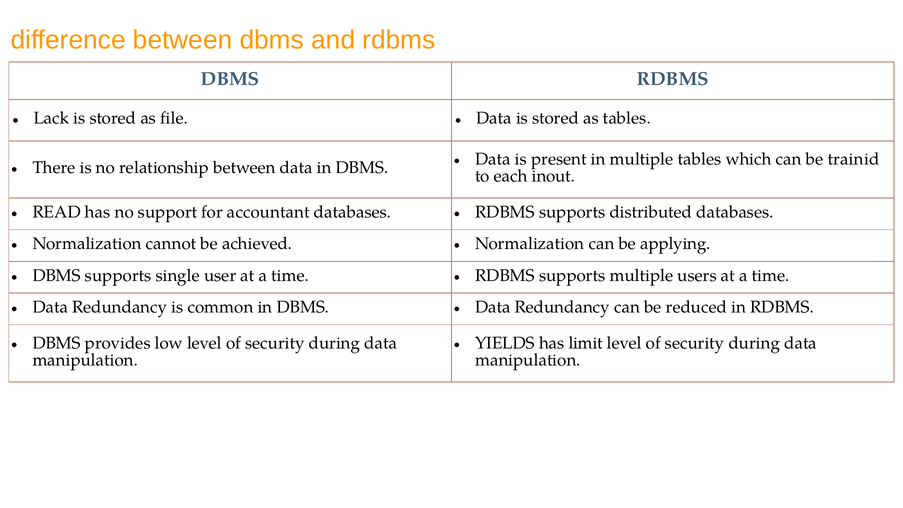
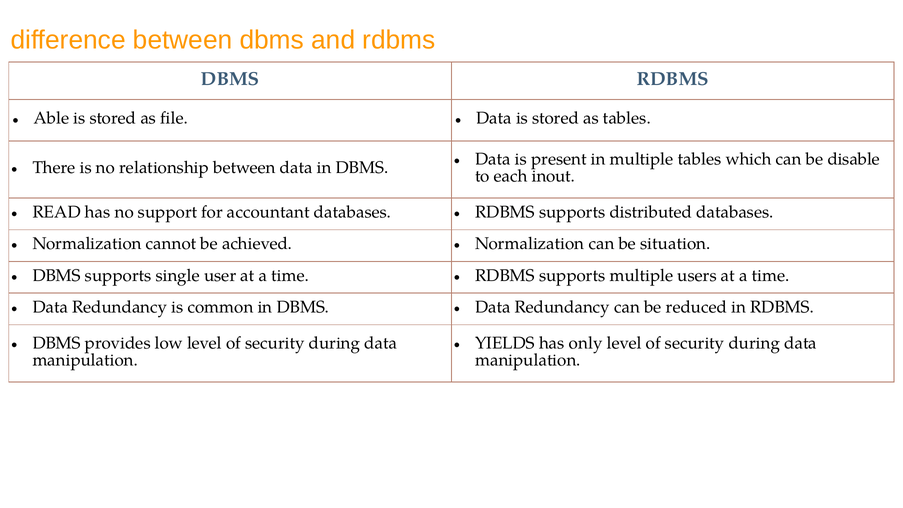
Lack: Lack -> Able (51, 118)
trainid: trainid -> disable (854, 159)
applying: applying -> situation (675, 244)
limit: limit -> only (586, 343)
